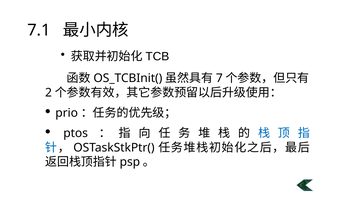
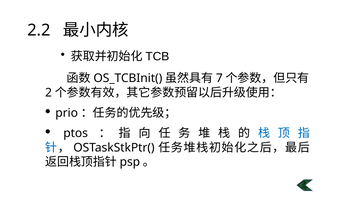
7.1: 7.1 -> 2.2 (39, 30)
